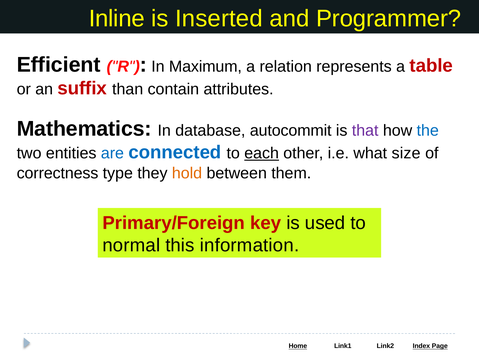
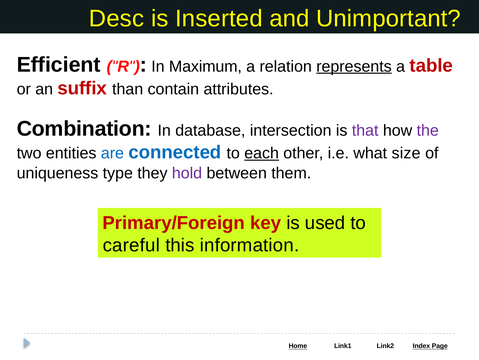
Inline: Inline -> Desc (116, 18)
Programmer: Programmer -> Unimportant (389, 18)
represents underline: none -> present (354, 66)
Mathematics: Mathematics -> Combination (84, 128)
autocommit: autocommit -> intersection (291, 130)
the colour: blue -> purple (428, 130)
correctness: correctness -> uniqueness (57, 173)
hold colour: orange -> purple (187, 173)
normal: normal -> careful (131, 245)
